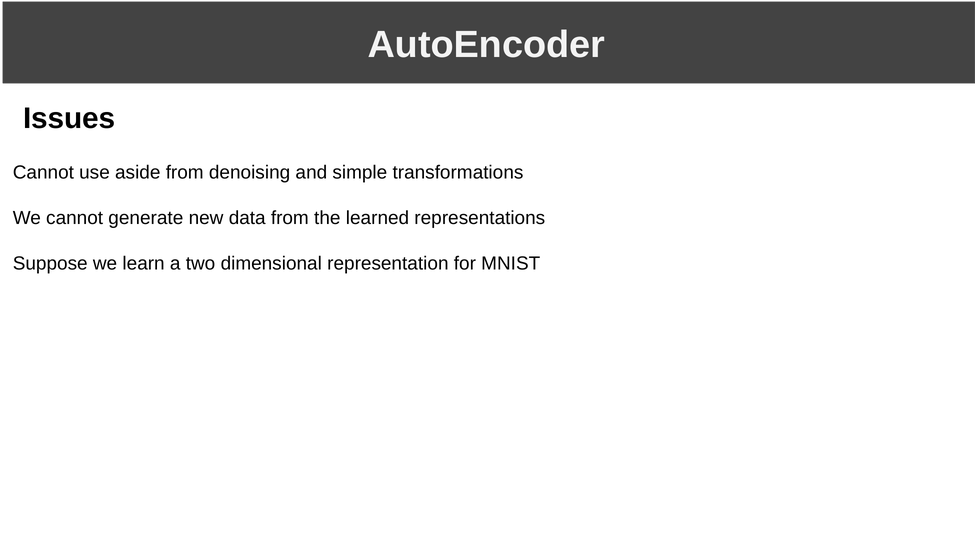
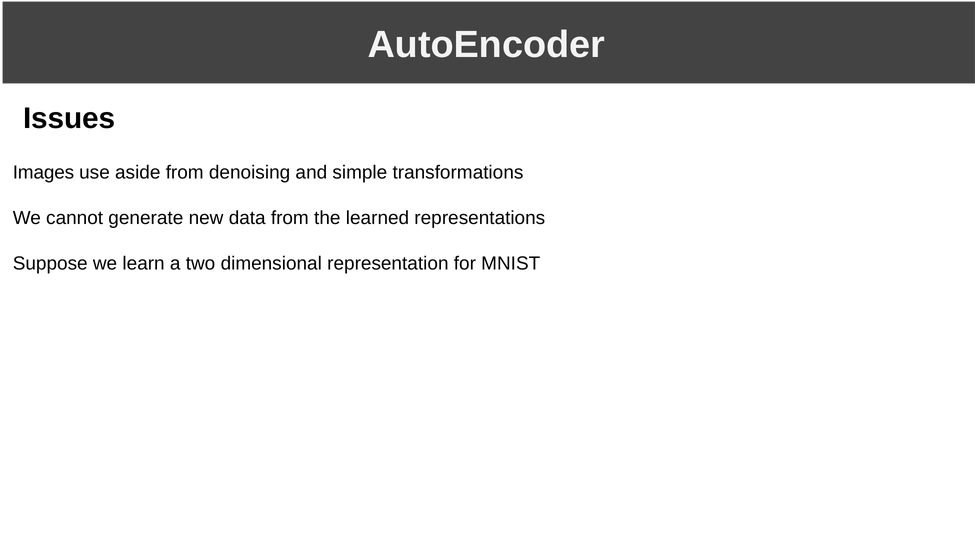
Cannot: Cannot -> Images (43, 173)
